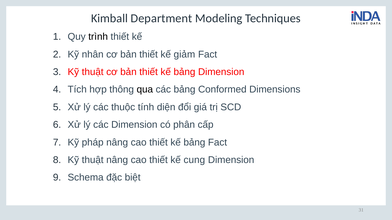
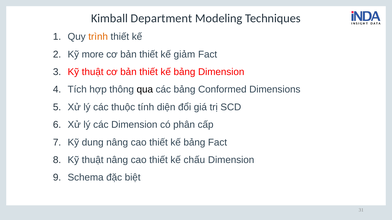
trình colour: black -> orange (98, 37)
nhân: nhân -> more (93, 54)
pháp: pháp -> dung (93, 143)
cung: cung -> chấu (194, 160)
